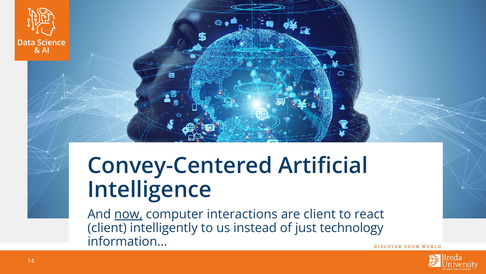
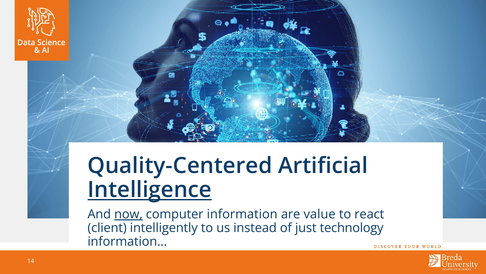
Convey-Centered: Convey-Centered -> Quality-Centered (180, 165)
Intelligence underline: none -> present (150, 190)
computer interactions: interactions -> information (242, 214)
are client: client -> value (320, 214)
